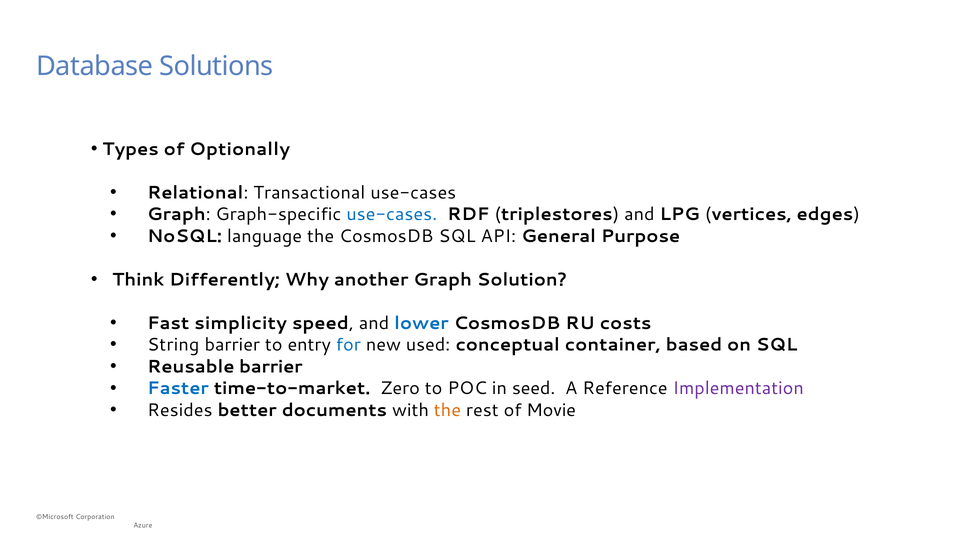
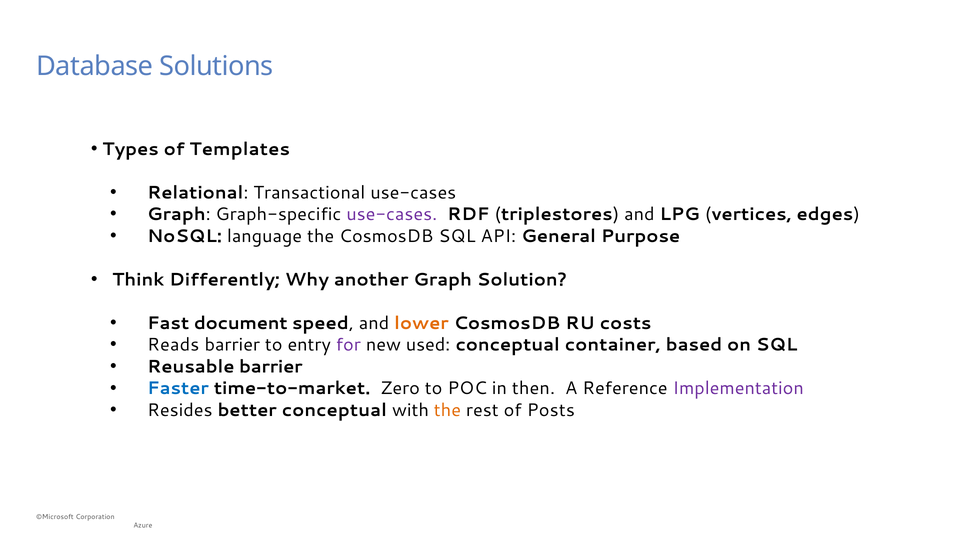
Optionally: Optionally -> Templates (240, 149)
use-cases colour: blue -> purple (392, 214)
simplicity: simplicity -> document (241, 323)
lower colour: blue -> orange (421, 323)
String: String -> Reads (173, 345)
for colour: blue -> purple (348, 345)
seed: seed -> then (533, 388)
better documents: documents -> conceptual (334, 410)
Movie: Movie -> Posts (551, 410)
